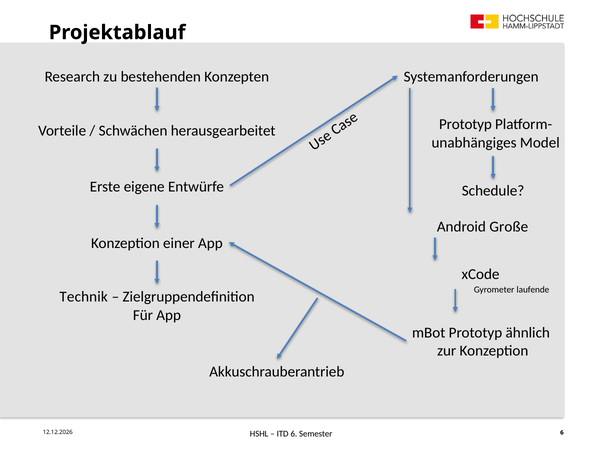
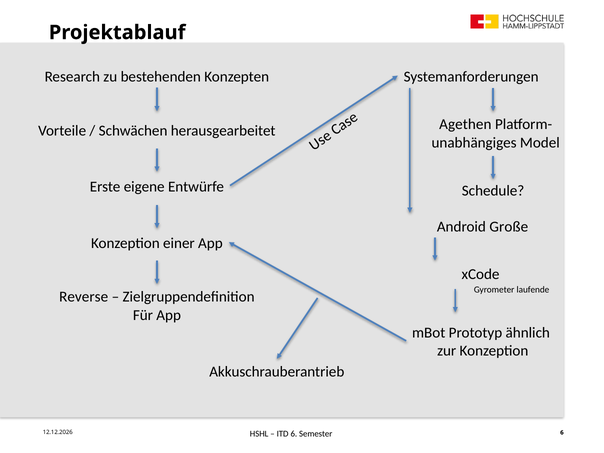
Prototyp: Prototyp -> Agethen (465, 124)
Technik: Technik -> Reverse (84, 297)
